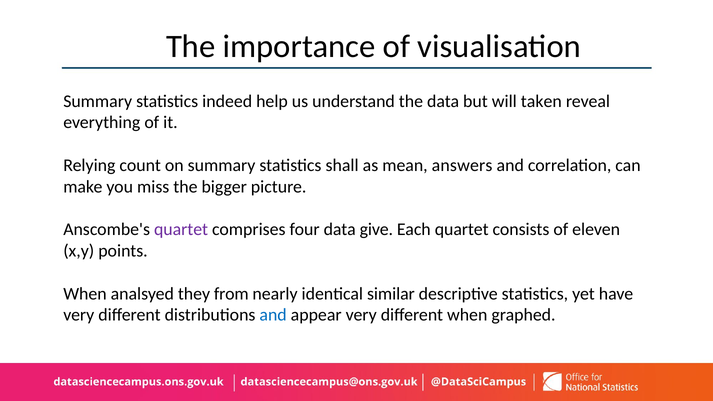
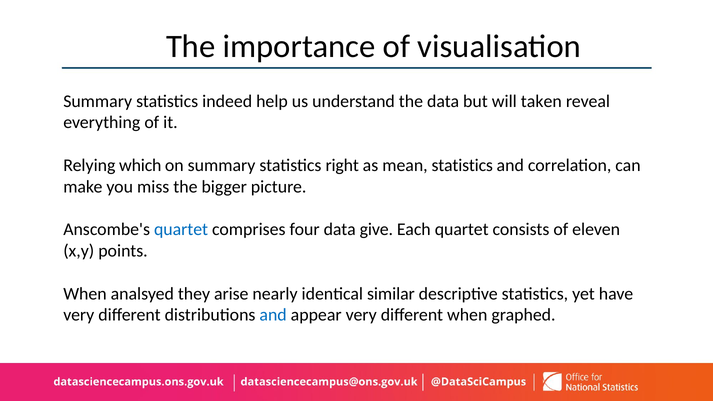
count: count -> which (140, 165)
shall: shall -> right (342, 165)
mean answers: answers -> statistics (462, 165)
quartet colour: purple -> blue (181, 230)
from: from -> arise (231, 294)
